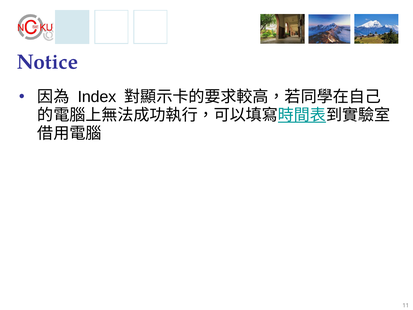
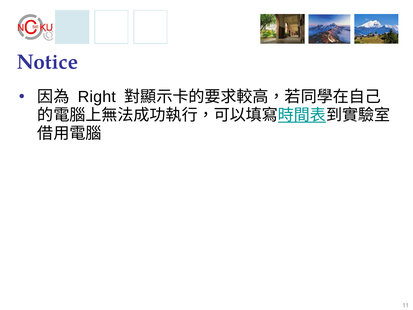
Index: Index -> Right (97, 97)
